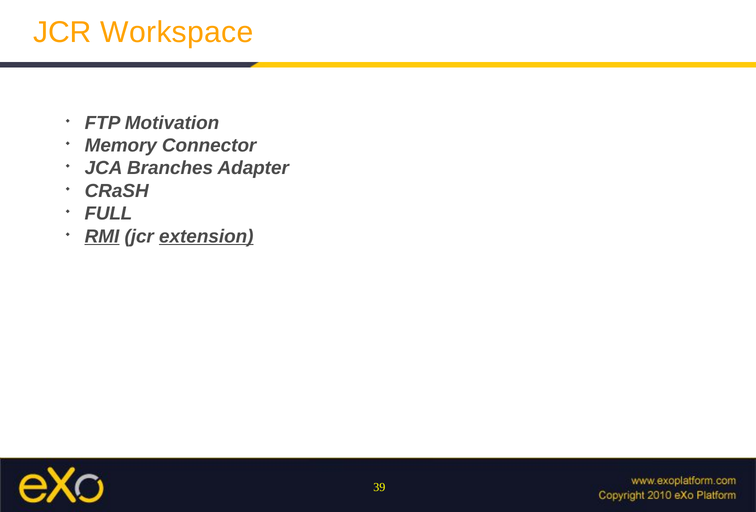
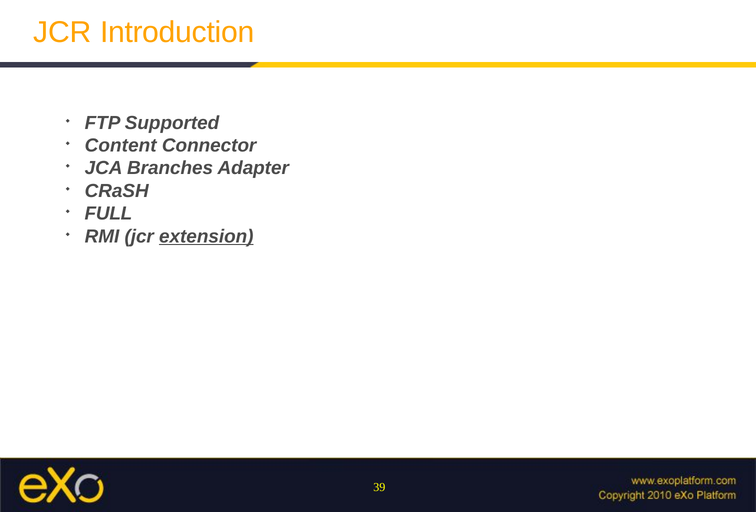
Workspace: Workspace -> Introduction (177, 32)
Motivation: Motivation -> Supported (172, 123)
Memory: Memory -> Content (121, 145)
RMI underline: present -> none (102, 236)
